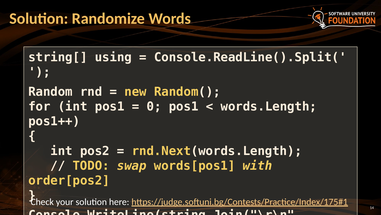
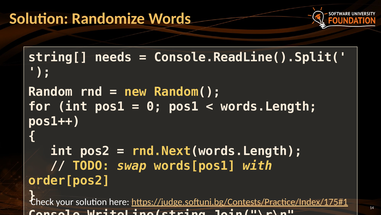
using: using -> needs (113, 57)
